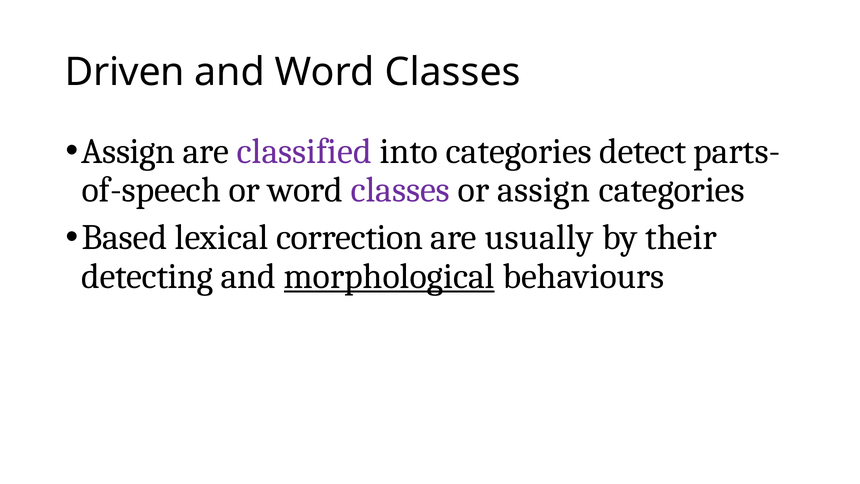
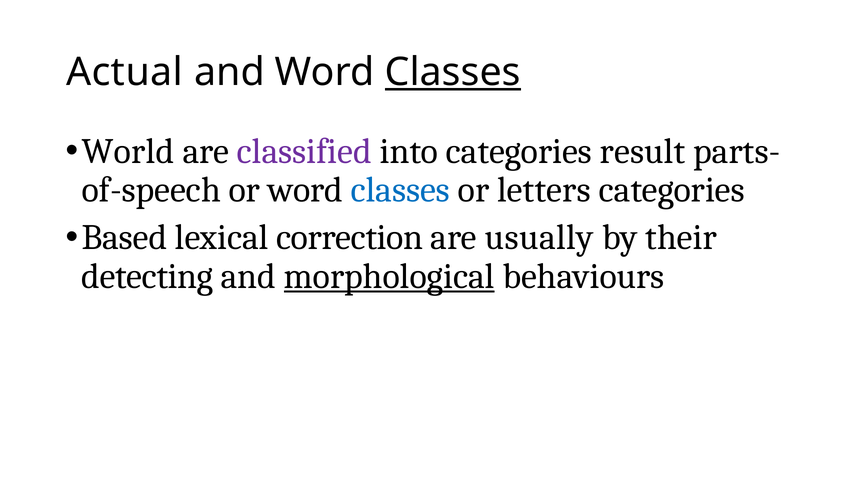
Driven: Driven -> Actual (124, 72)
Classes underline: none -> present (453, 72)
Assign: Assign -> World (128, 151)
detect: detect -> result (643, 151)
classes colour: purple -> blue (400, 190)
or assign: assign -> letters (544, 190)
